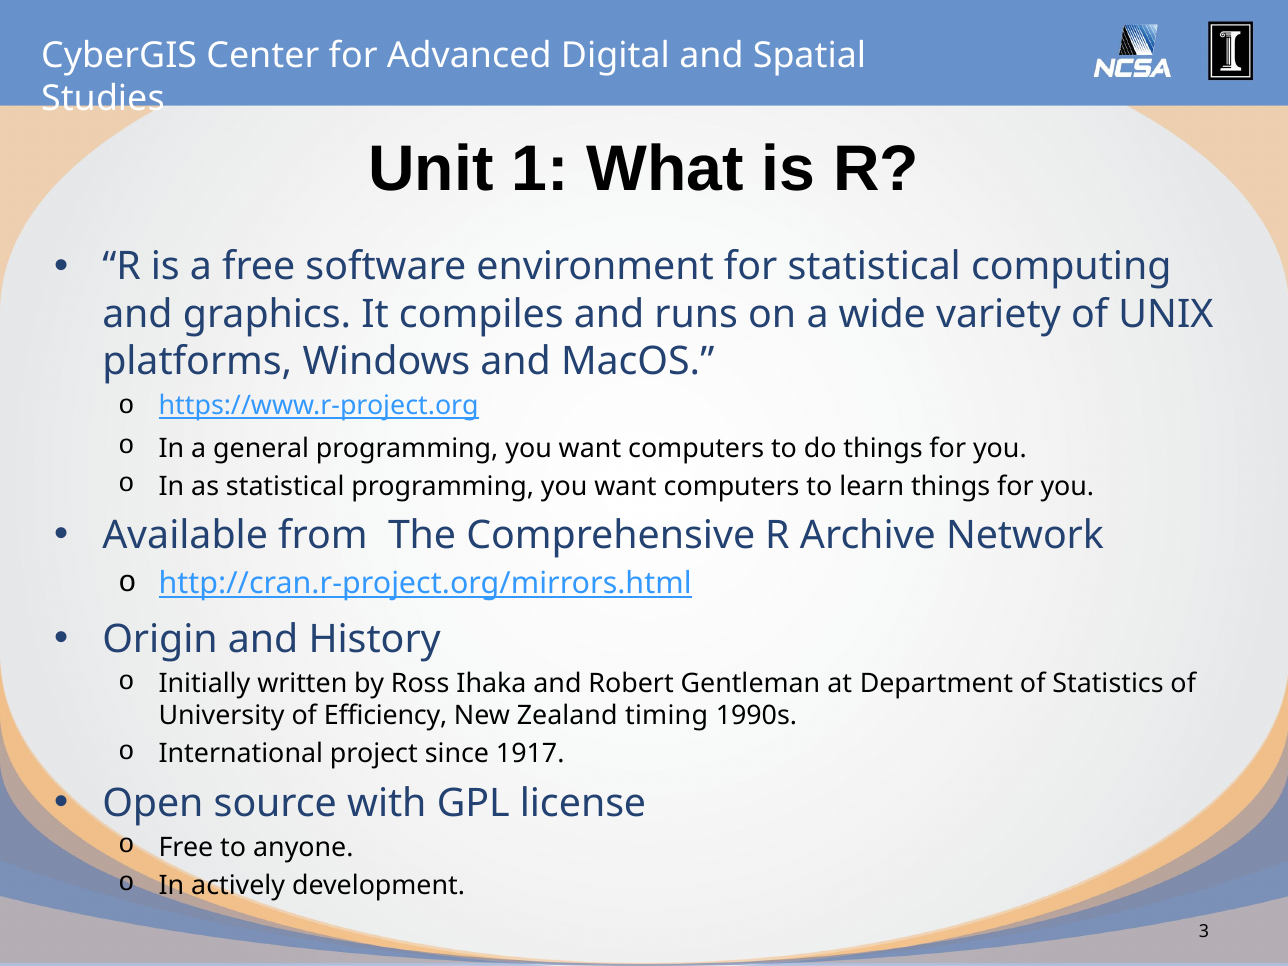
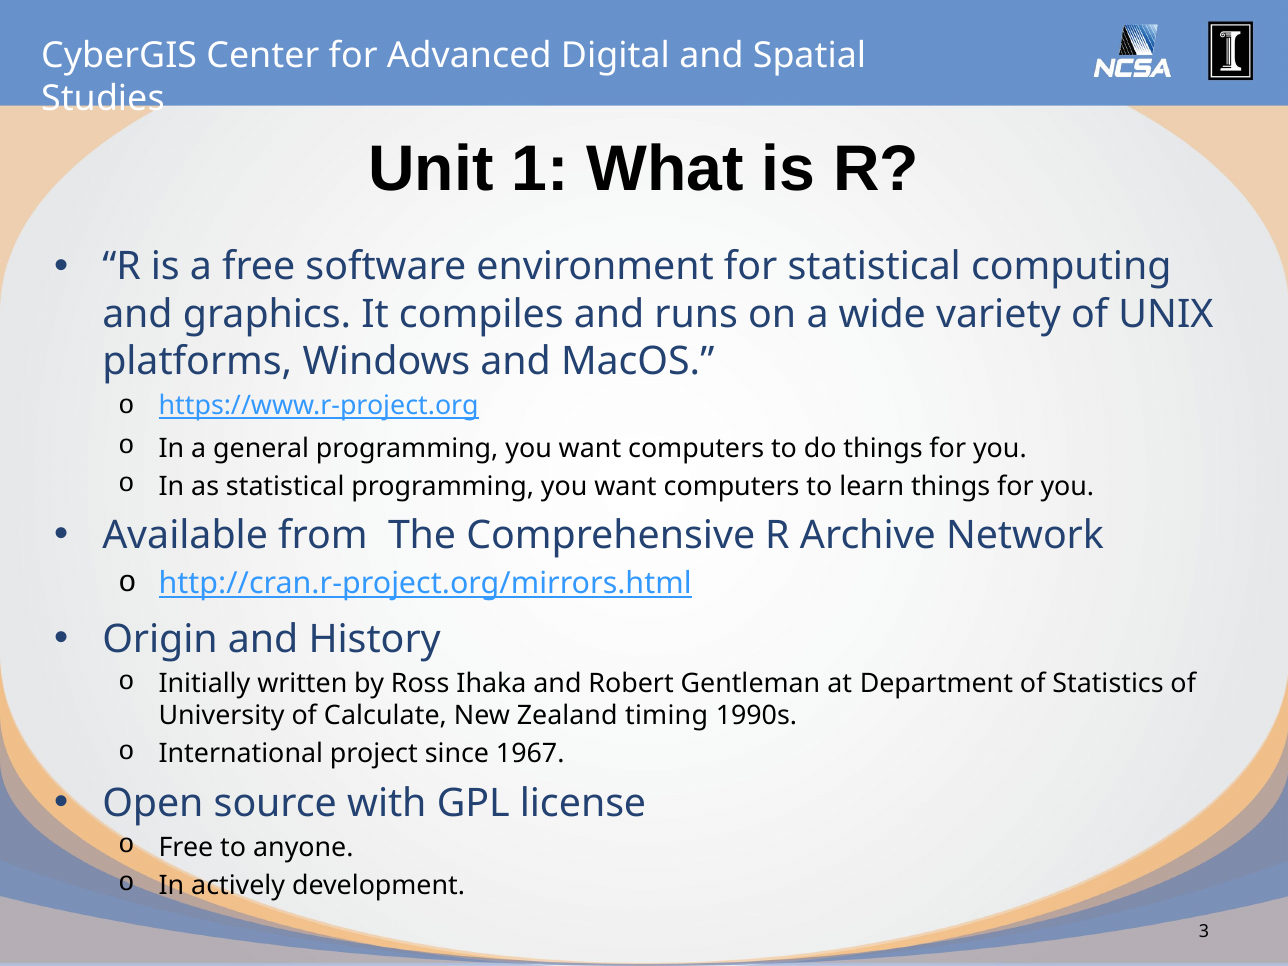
Efficiency: Efficiency -> Calculate (385, 716)
1917: 1917 -> 1967 (530, 754)
